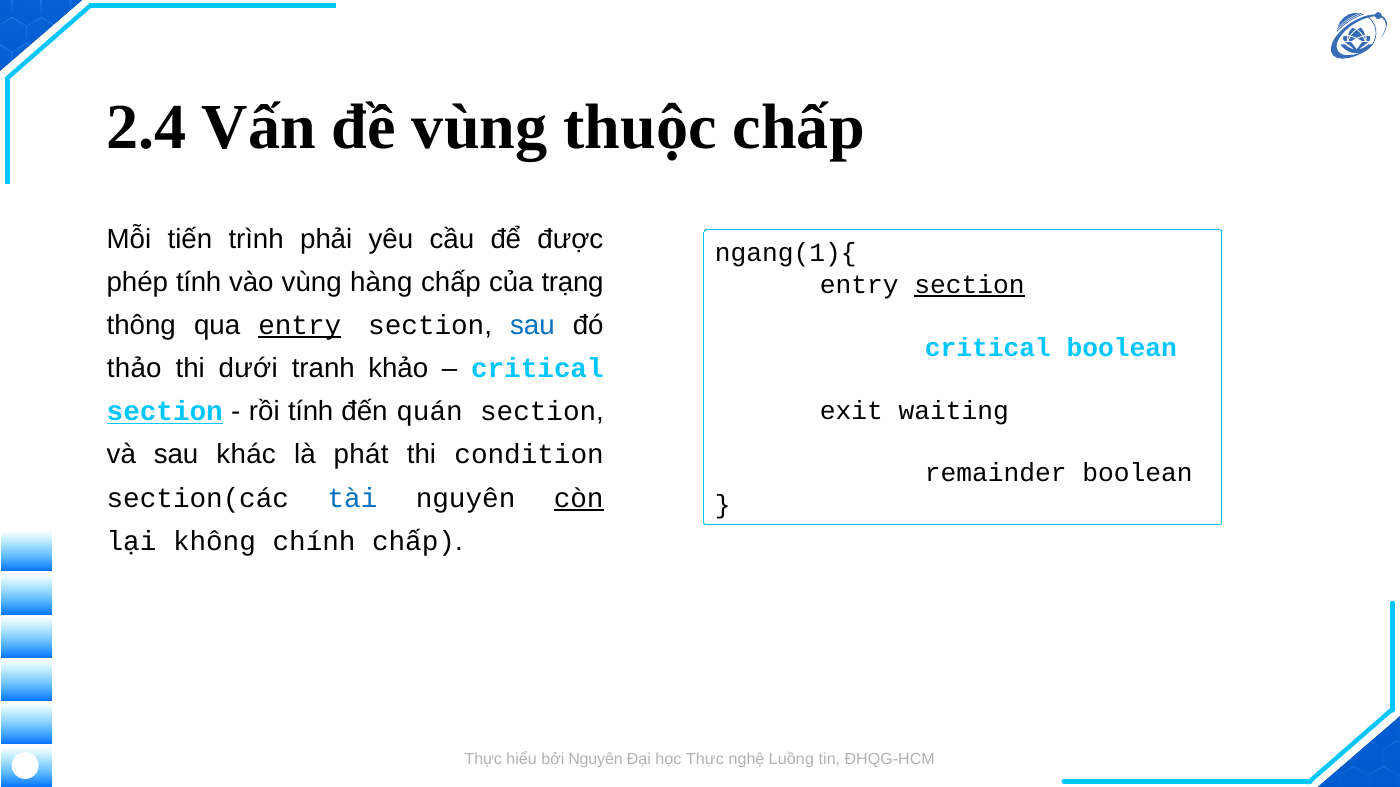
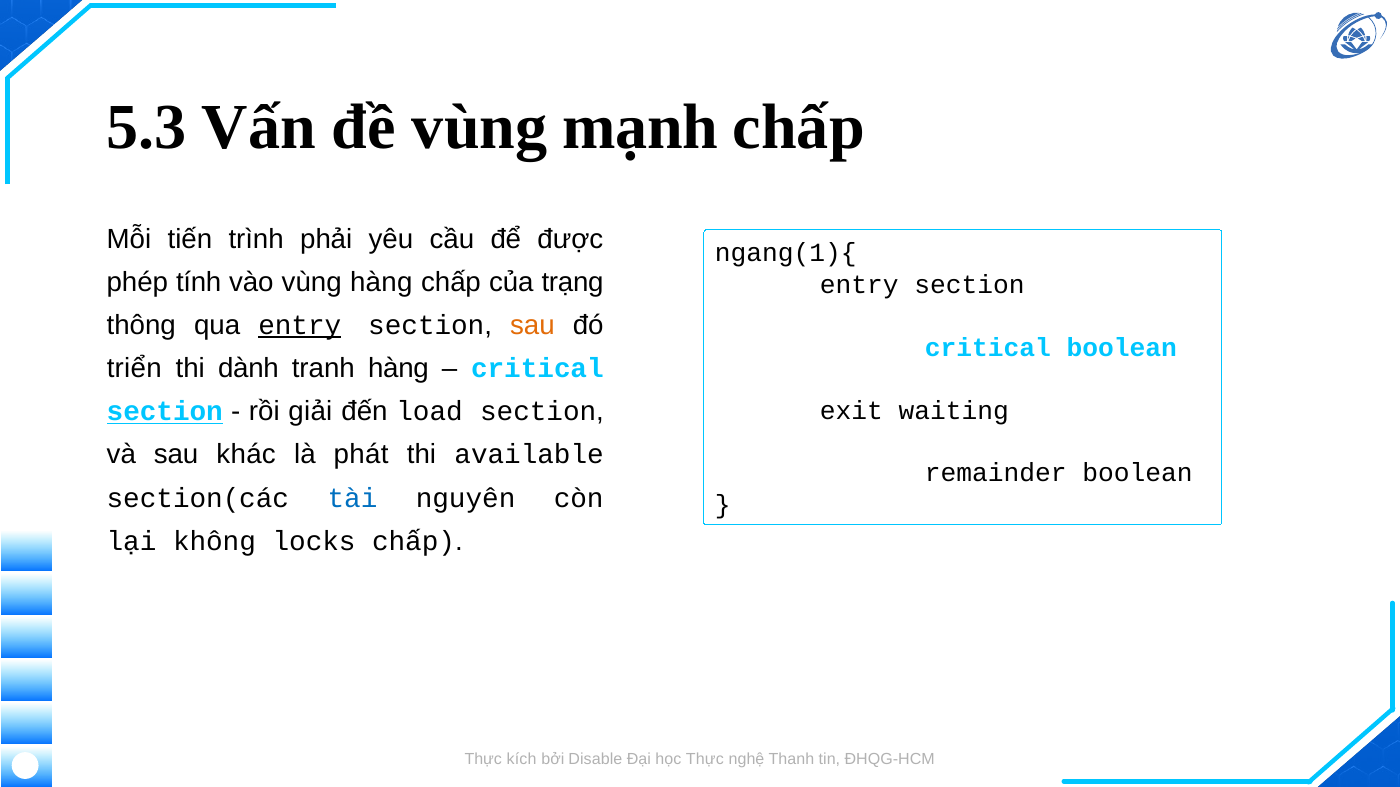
2.4: 2.4 -> 5.3 (147, 128)
thuộc: thuộc -> mạnh (640, 128)
section underline: present -> none (970, 285)
sau colour: blue -> orange (532, 325)
thảo: thảo -> triển (134, 369)
dưới: dưới -> dành (248, 369)
tranh khảo: khảo -> hàng (398, 369)
rồi tính: tính -> giải (310, 412)
quán: quán -> load (430, 412)
condition: condition -> available (529, 455)
còn underline: present -> none (579, 498)
chính: chính -> locks (314, 541)
hiểu: hiểu -> kích (522, 760)
bởi Nguyên: Nguyên -> Disable (595, 760)
Luồng: Luồng -> Thanh (791, 760)
